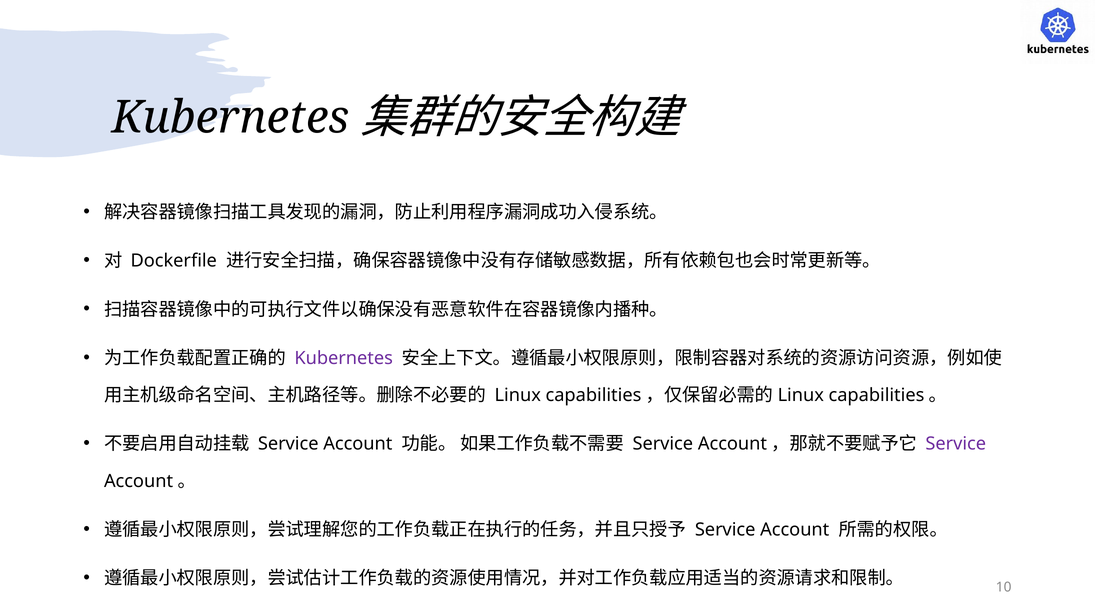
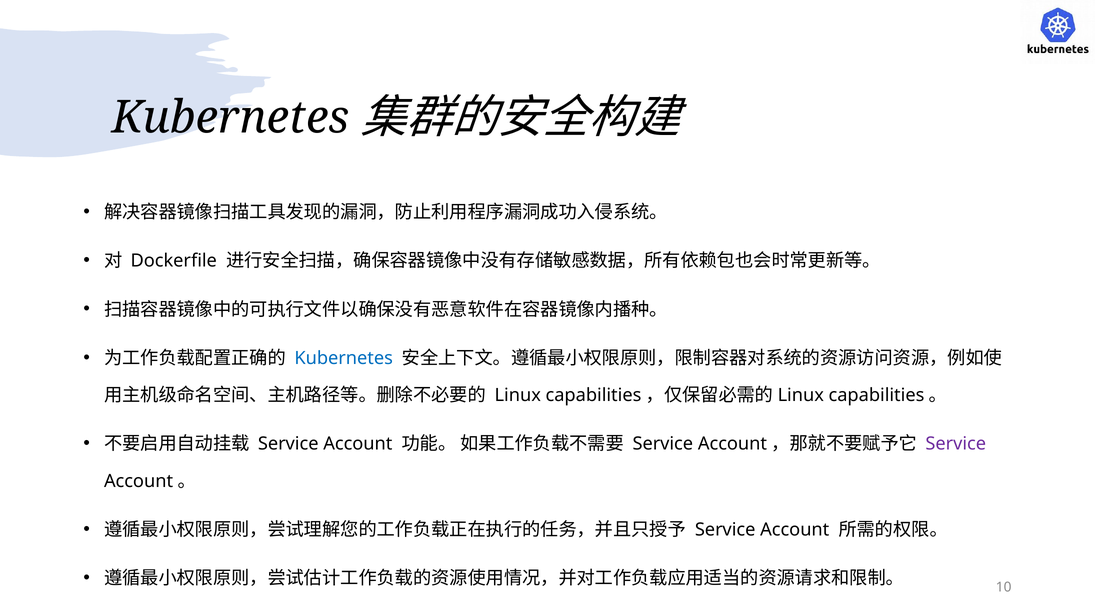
Kubernetes colour: purple -> blue (344, 358)
